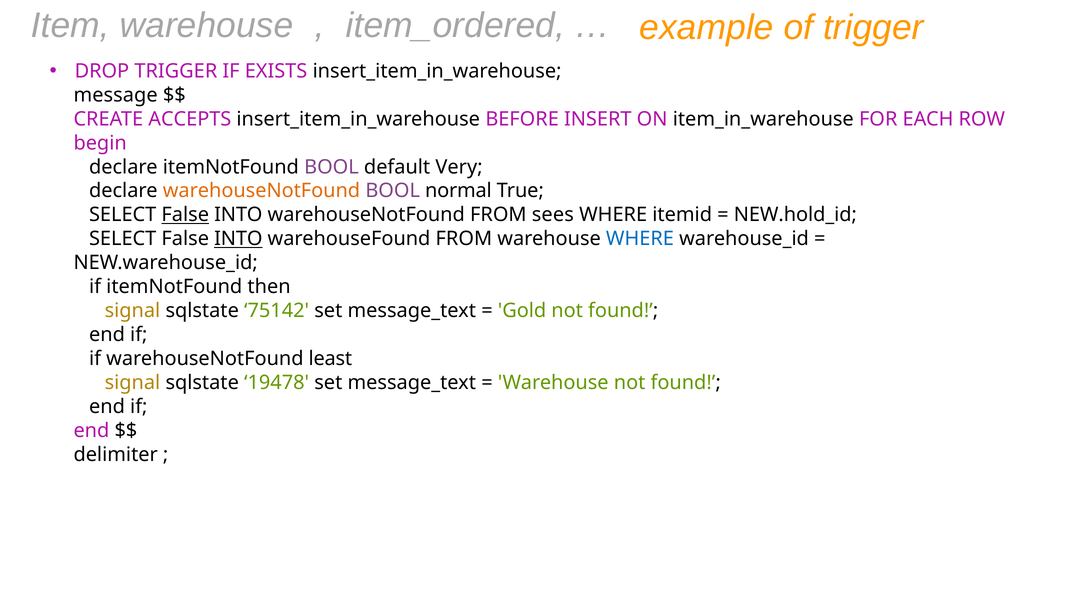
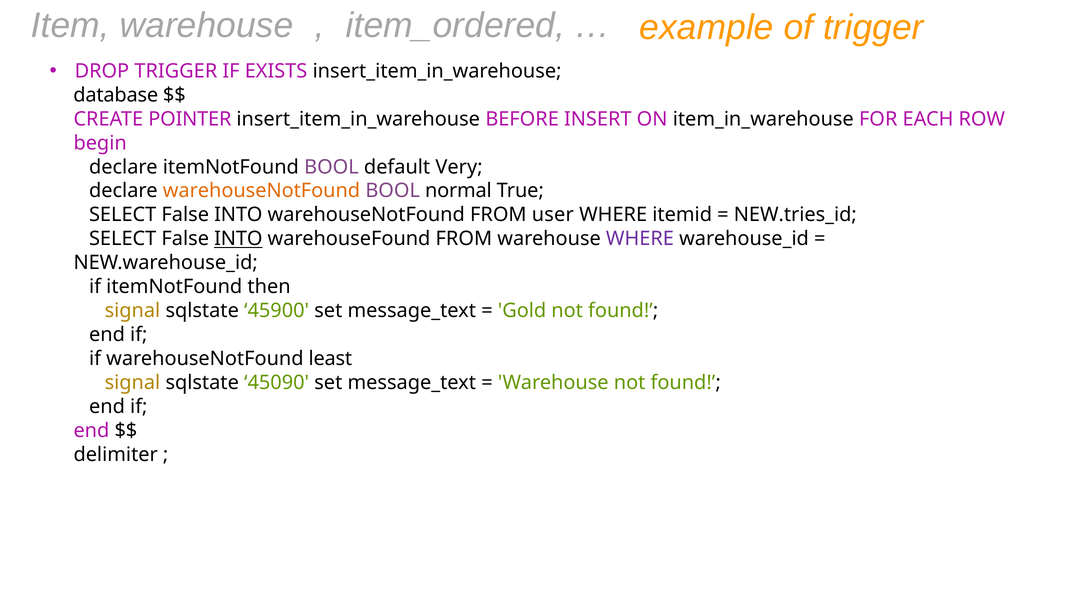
message: message -> database (116, 95)
ACCEPTS: ACCEPTS -> POINTER (190, 119)
False underline: present -> none (185, 215)
sees: sees -> user (553, 215)
NEW.hold_id: NEW.hold_id -> NEW.tries_id (795, 215)
WHERE colour: blue -> purple (640, 239)
75142: 75142 -> 45900 (277, 311)
19478: 19478 -> 45090 (277, 383)
